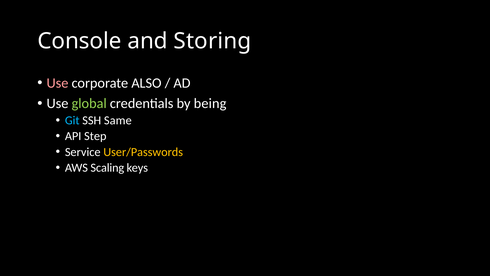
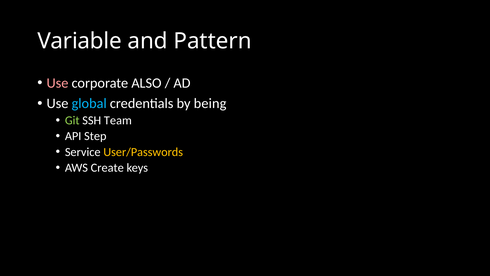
Console: Console -> Variable (80, 41)
Storing: Storing -> Pattern (213, 41)
global colour: light green -> light blue (89, 103)
Git colour: light blue -> light green (72, 120)
Same: Same -> Team (118, 120)
Scaling: Scaling -> Create (107, 168)
